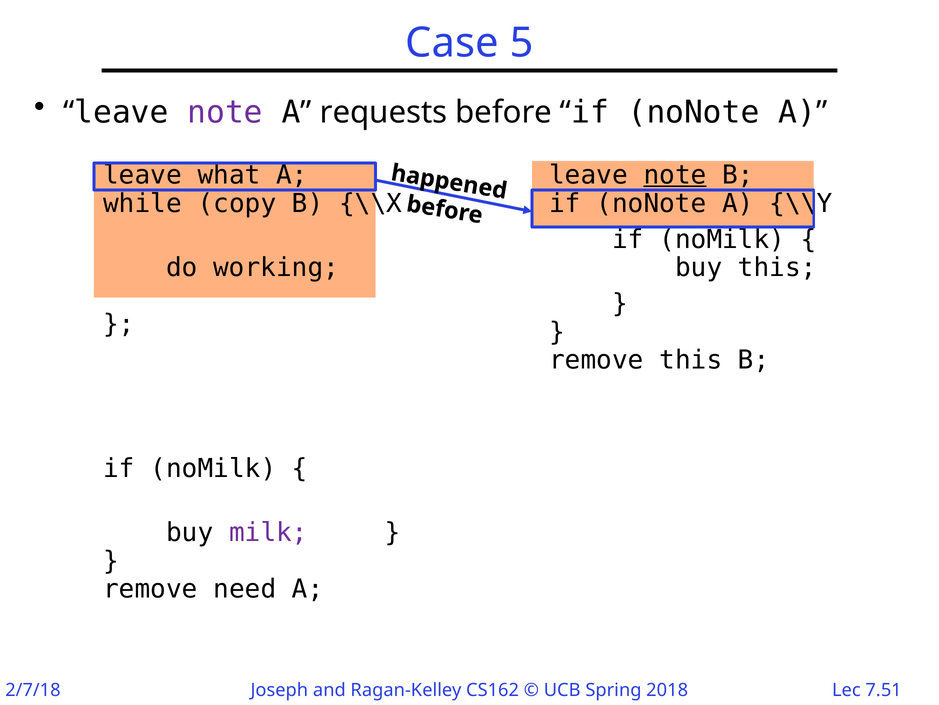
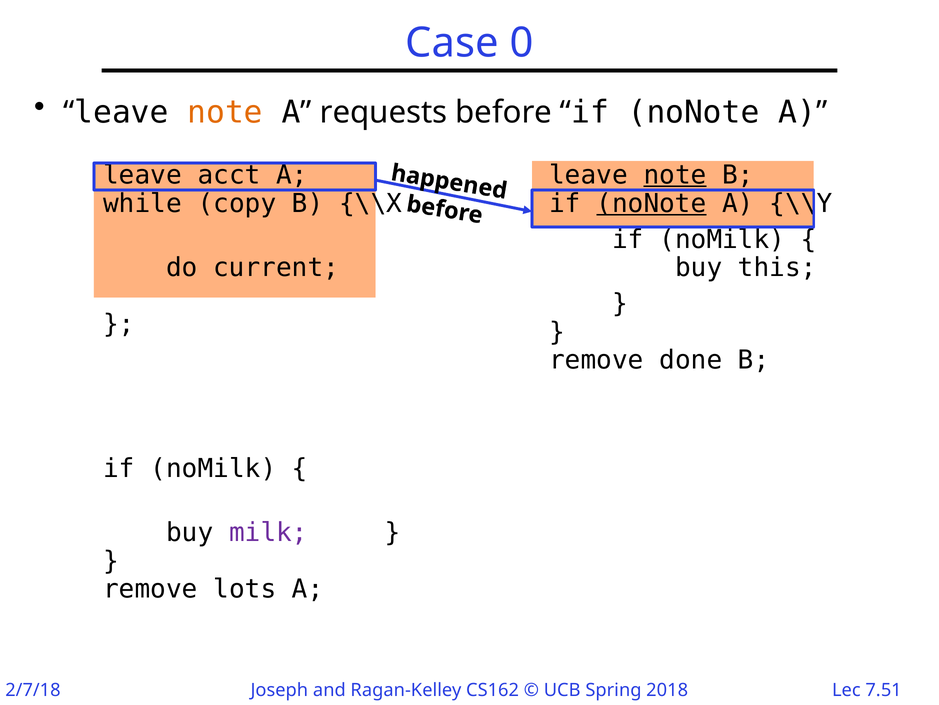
5: 5 -> 0 (522, 43)
note colour: purple -> orange (225, 112)
what: what -> acct (229, 175)
noNote underline: none -> present (651, 203)
working: working -> current (276, 267)
remove this: this -> done (691, 360)
need: need -> lots (245, 589)
